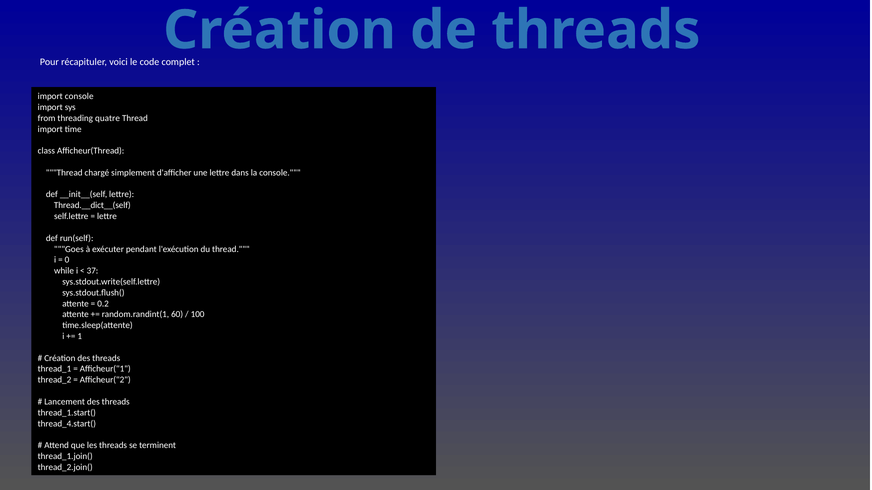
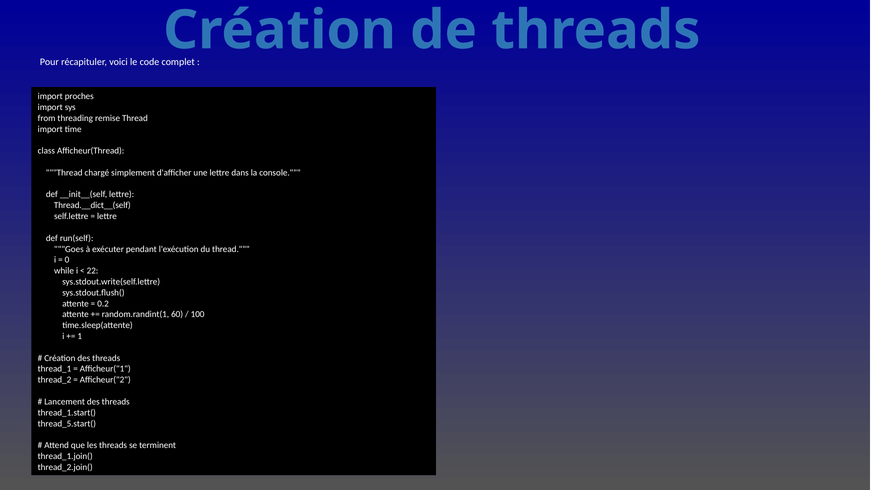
import console: console -> proches (79, 96)
quatre: quatre -> remise (108, 118)
37: 37 -> 22 (92, 271)
thread_4.start(: thread_4.start( -> thread_5.start( (67, 424)
